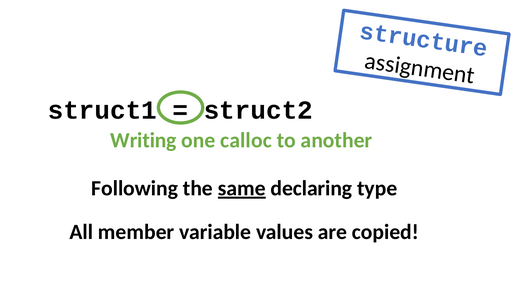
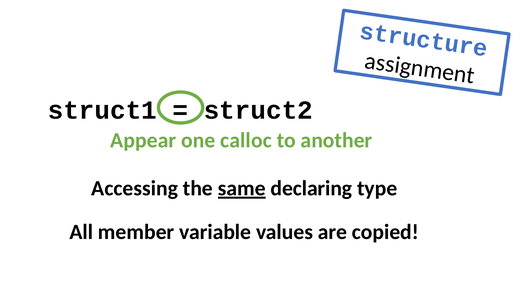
Writing: Writing -> Appear (143, 140)
Following: Following -> Accessing (135, 188)
